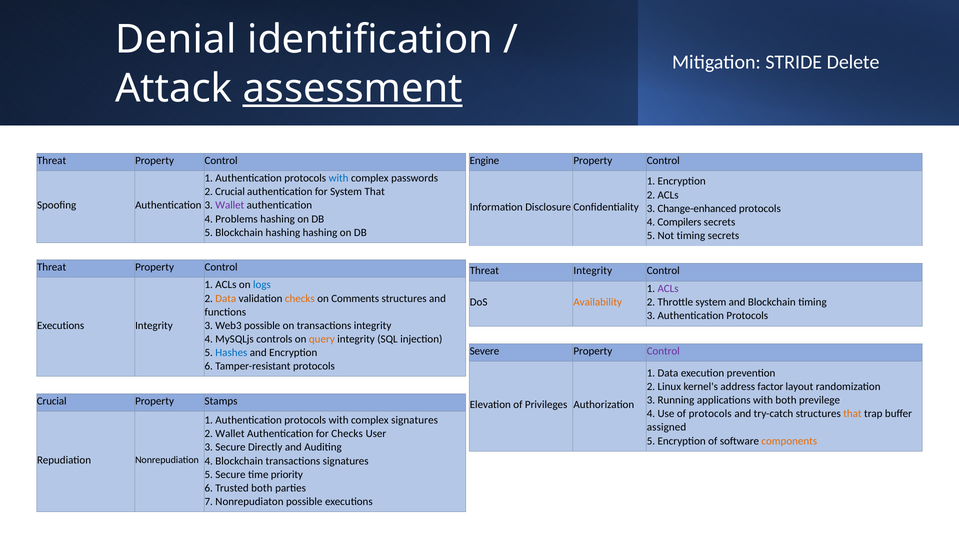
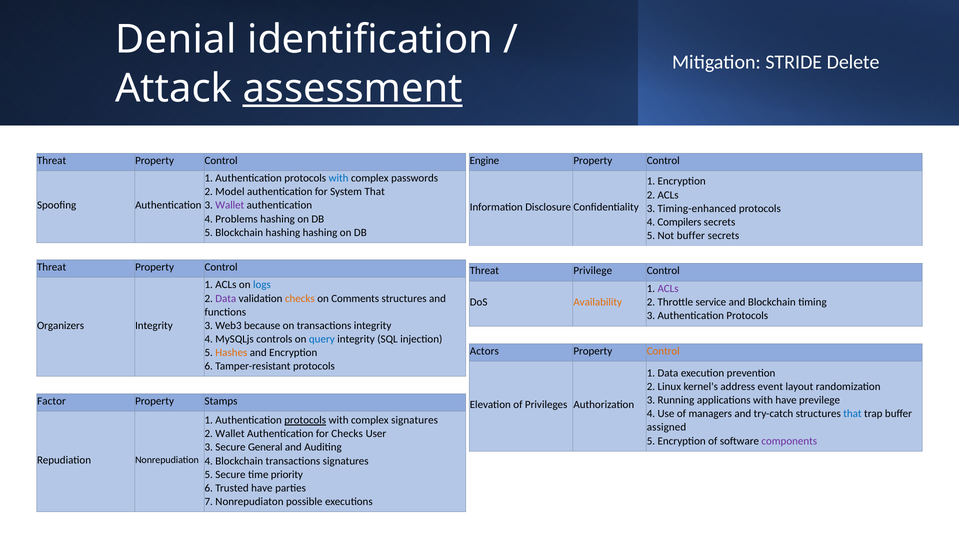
2 Crucial: Crucial -> Model (230, 192)
Change-enhanced: Change-enhanced -> Timing-enhanced (697, 209)
Not timing: timing -> buffer (691, 236)
Threat Integrity: Integrity -> Privilege (593, 271)
Data colour: orange -> purple (226, 299)
Throttle system: system -> service (711, 302)
Executions: Executions -> Organizers (61, 326)
Web3 possible: possible -> because (262, 326)
query colour: orange -> blue (322, 339)
Severe: Severe -> Actors (484, 351)
Control colour: purple -> orange (663, 351)
Hashes colour: blue -> orange (231, 353)
factor: factor -> event (770, 387)
with both: both -> have (786, 401)
Crucial: Crucial -> Factor (52, 401)
of protocols: protocols -> managers (710, 414)
that colour: orange -> blue (852, 414)
protocols underline: none -> present (305, 421)
components colour: orange -> purple (789, 441)
Directly: Directly -> General (265, 448)
Trusted both: both -> have (262, 488)
